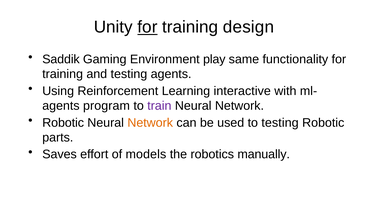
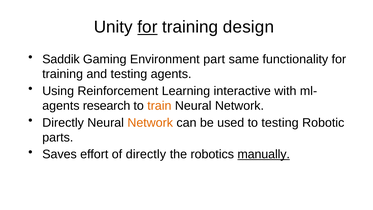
play: play -> part (214, 59)
program: program -> research (107, 106)
train colour: purple -> orange (159, 106)
Robotic: Robotic -> Directly (63, 123)
of models: models -> directly (146, 154)
manually underline: none -> present (264, 154)
